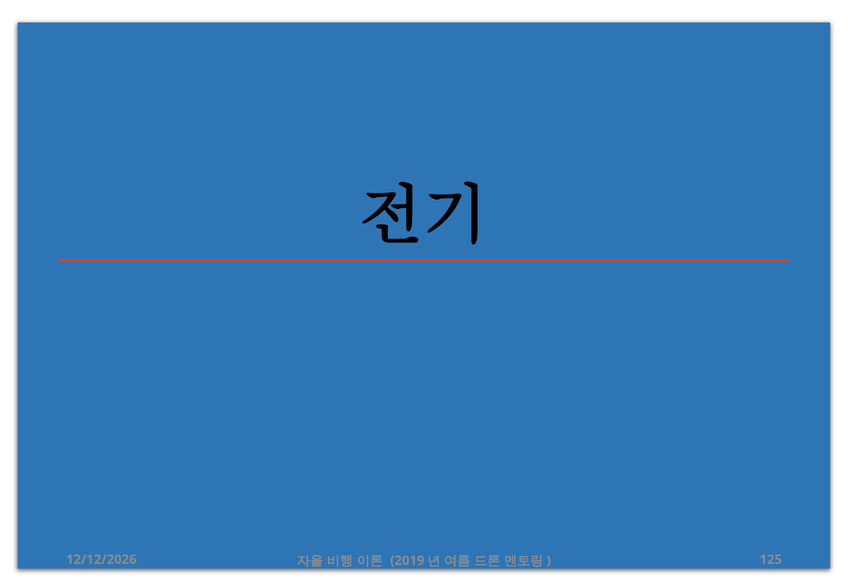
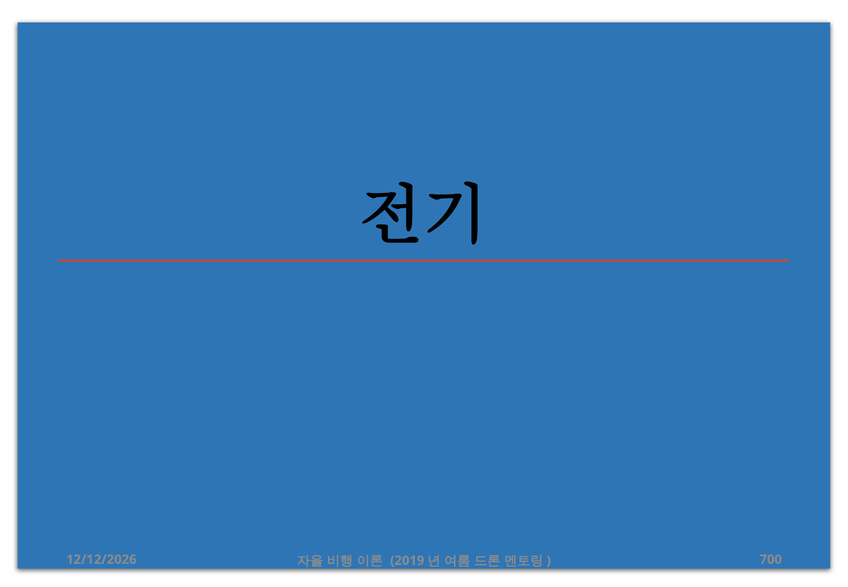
125: 125 -> 700 (771, 560)
